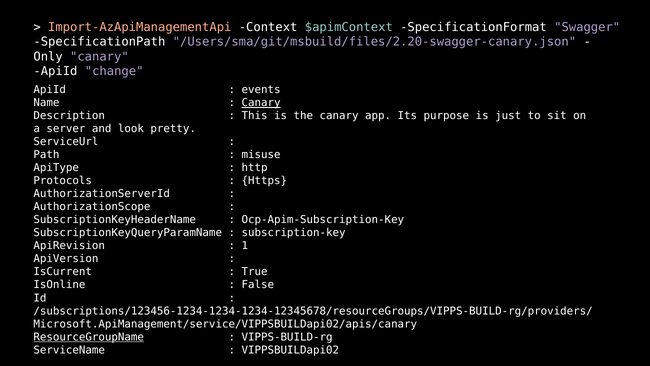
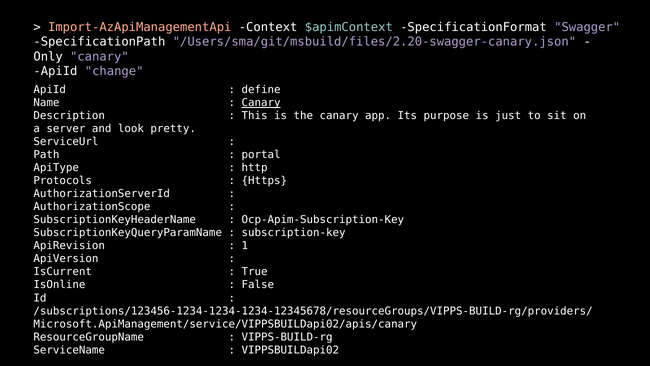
events: events -> define (261, 90)
misuse: misuse -> portal (261, 155)
ResourceGroupName underline: present -> none (89, 337)
